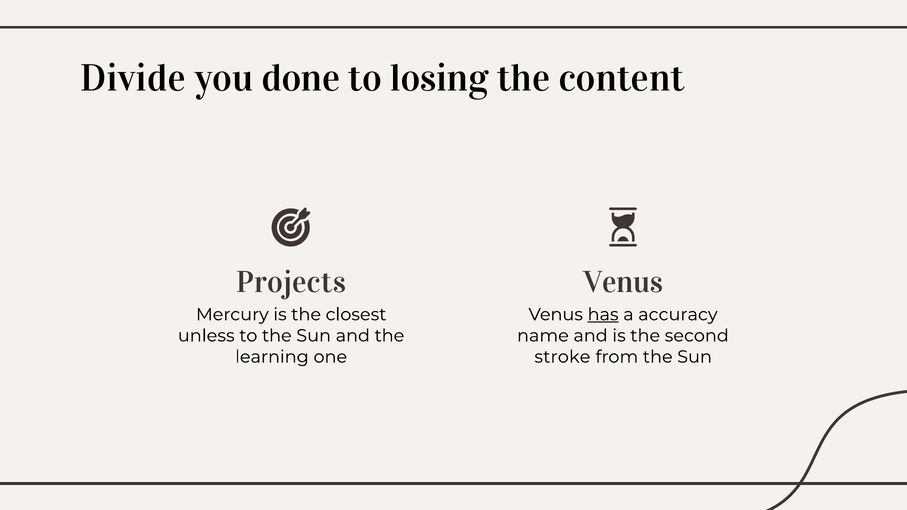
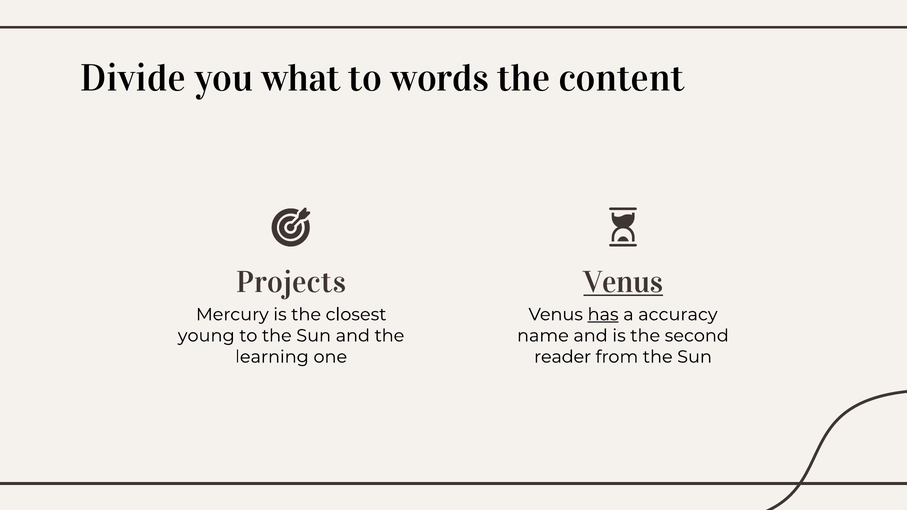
done: done -> what (301, 79)
losing: losing -> words (440, 79)
Venus underline: none -> present (623, 282)
unless: unless -> young (206, 336)
stroke: stroke -> reader (563, 357)
